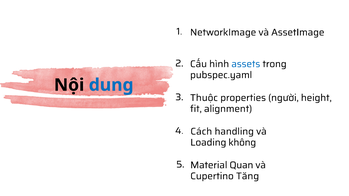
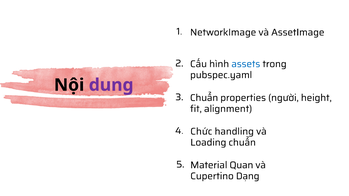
dung colour: blue -> purple (111, 85)
Thuộc: Thuộc -> Chuẩn (204, 98)
Cách: Cách -> Chức (201, 132)
Loading không: không -> chuẩn (242, 143)
Tăng: Tăng -> Dạng (248, 176)
